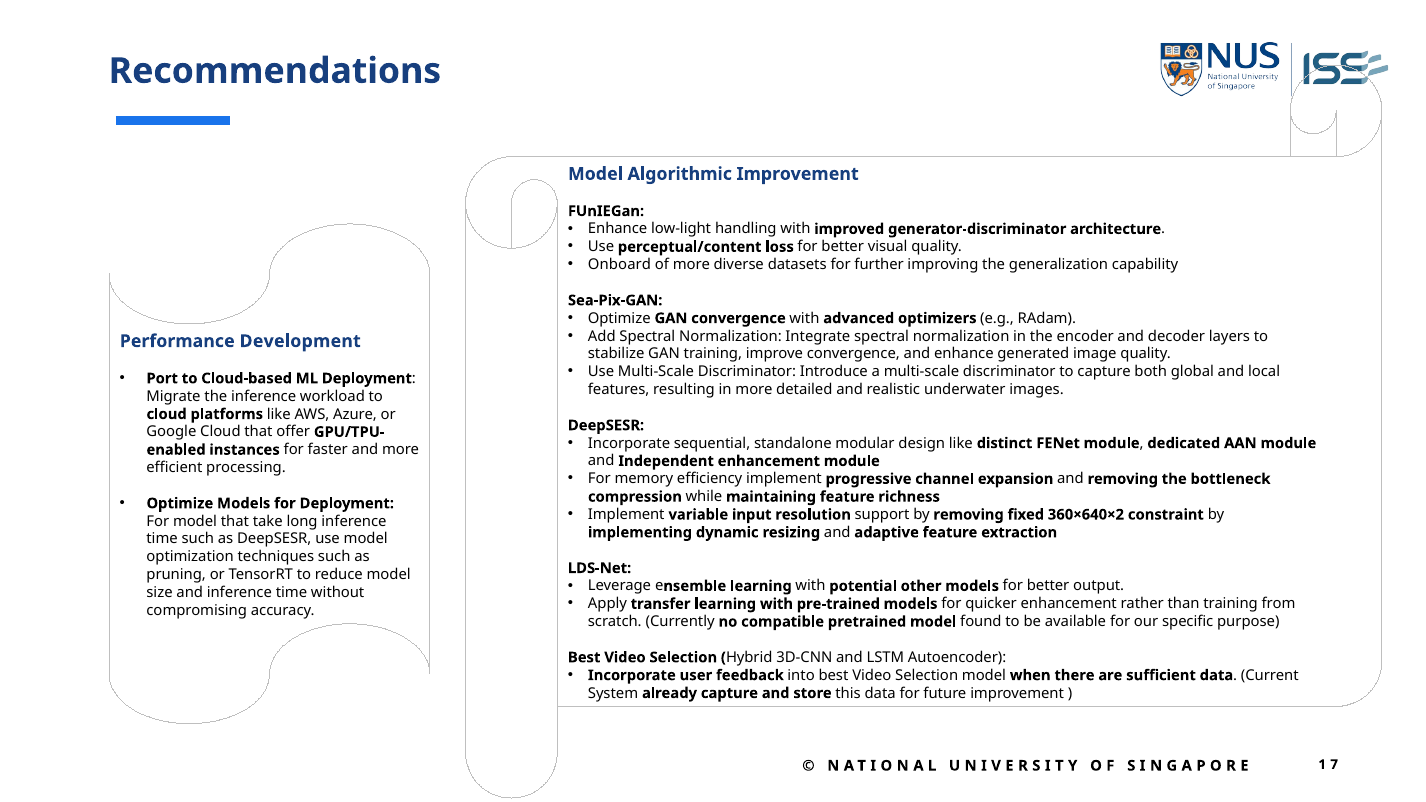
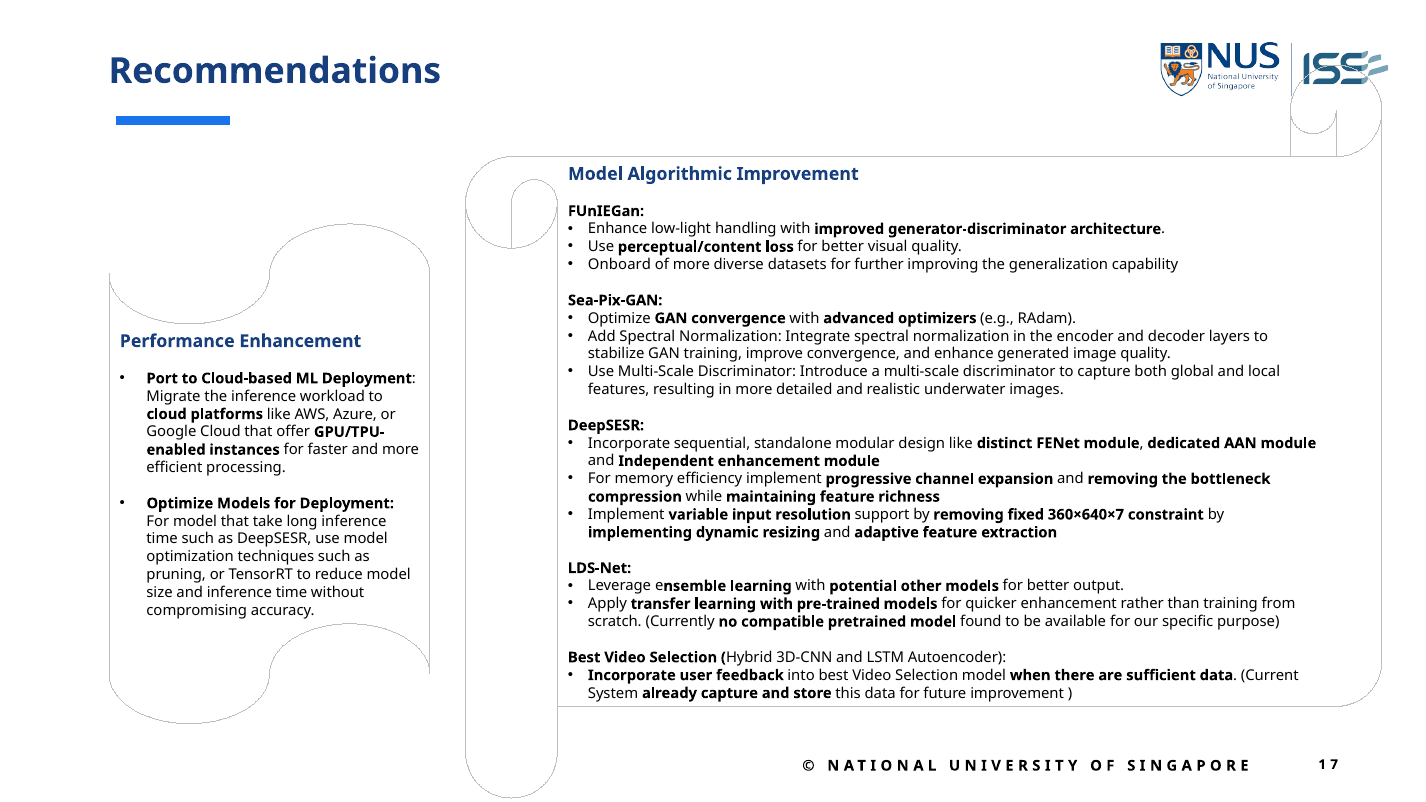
Performance Development: Development -> Enhancement (300, 341)
360×640×2: 360×640×2 -> 360×640×7 (1086, 515)
